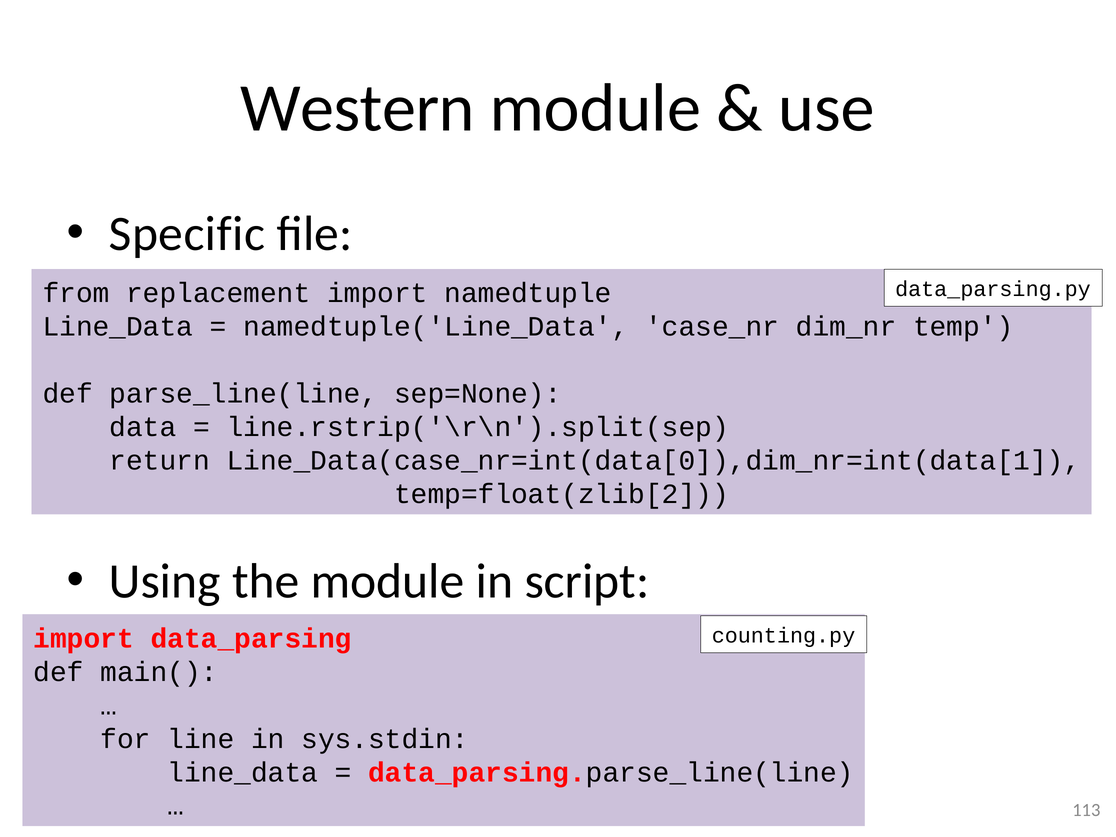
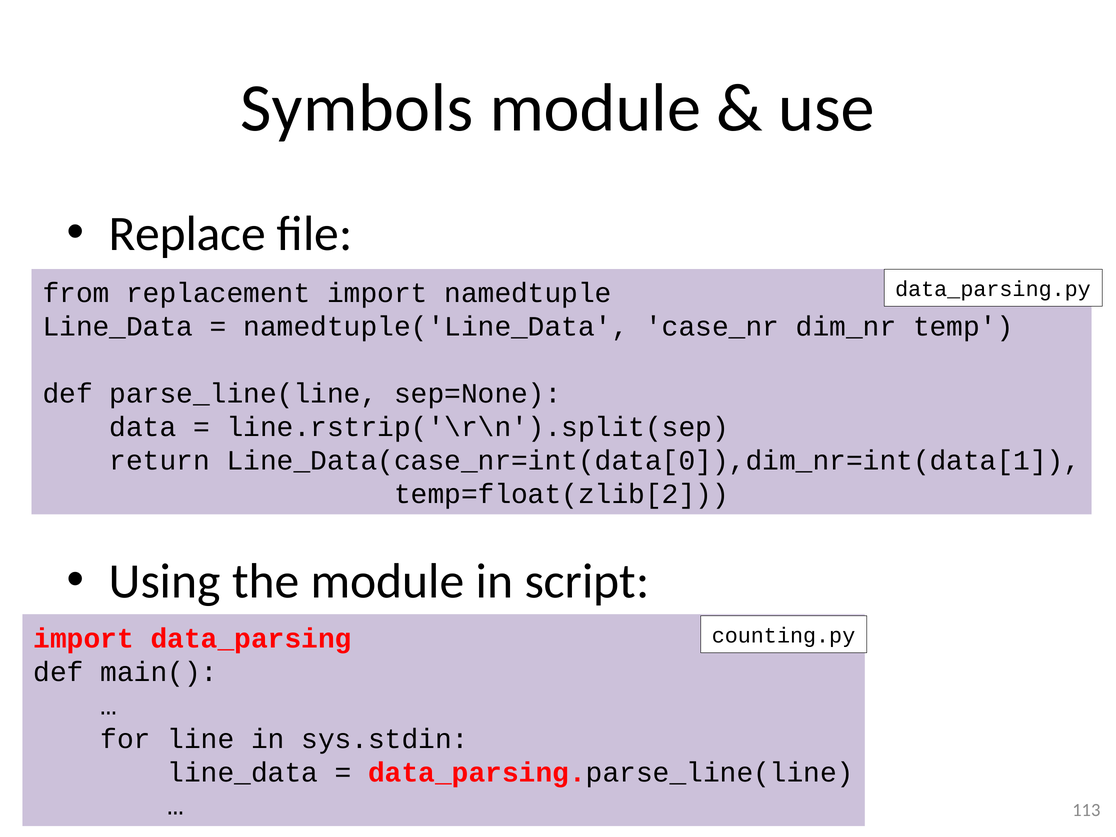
Western: Western -> Symbols (357, 108)
Specific: Specific -> Replace (187, 234)
